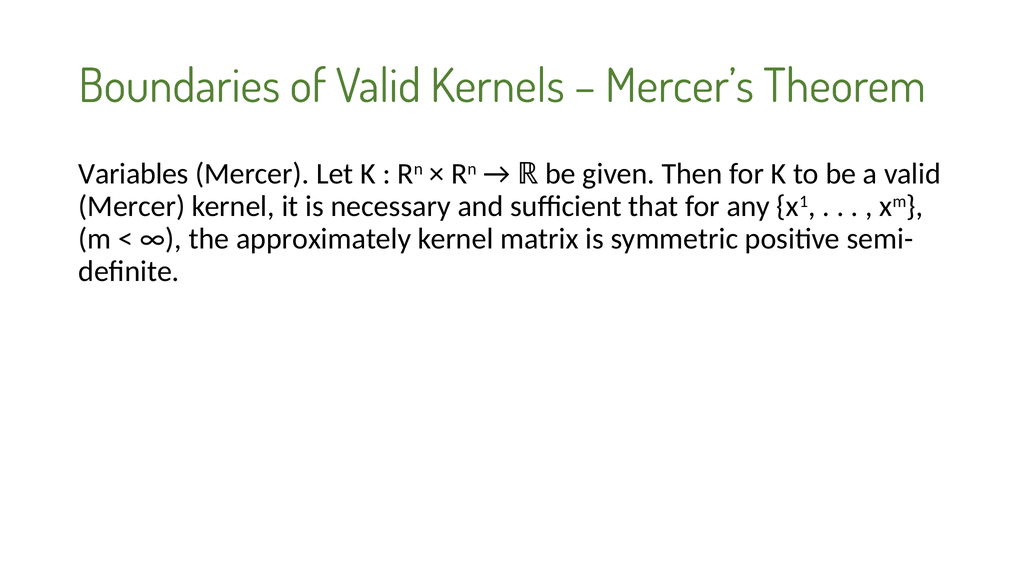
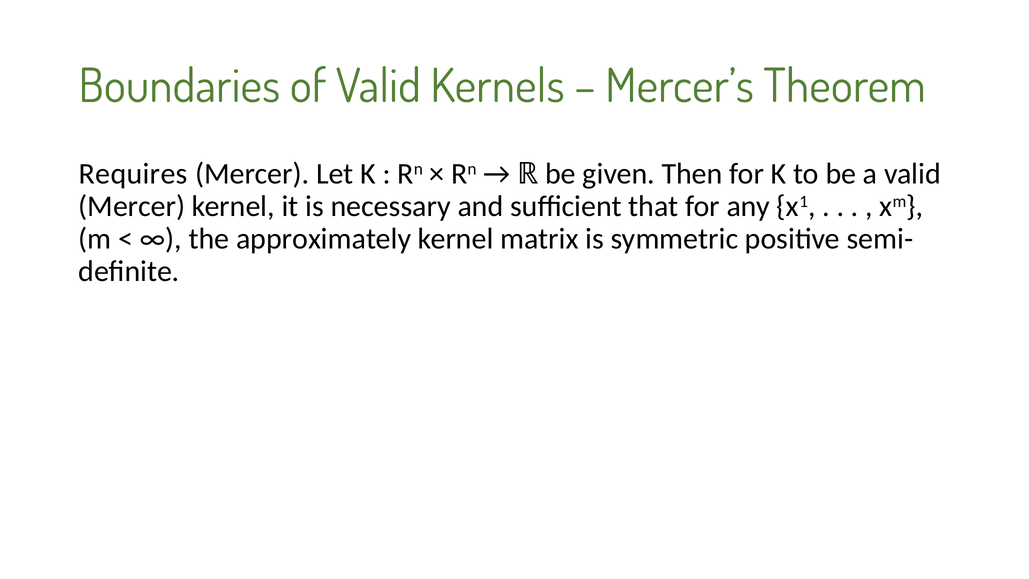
Variables: Variables -> Requires (133, 174)
